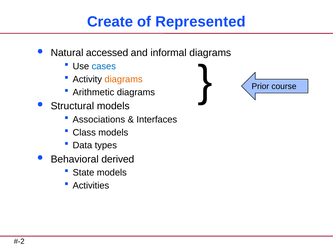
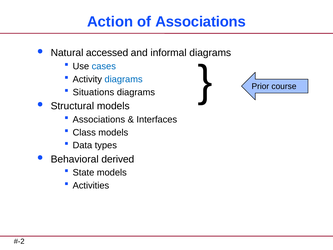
Create: Create -> Action (110, 22)
of Represented: Represented -> Associations (201, 22)
diagrams colour: orange -> blue (124, 79)
Arithmetic: Arithmetic -> Situations (93, 92)
